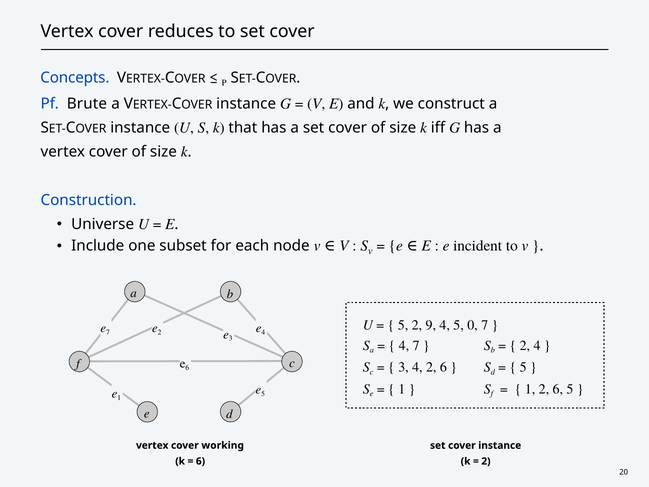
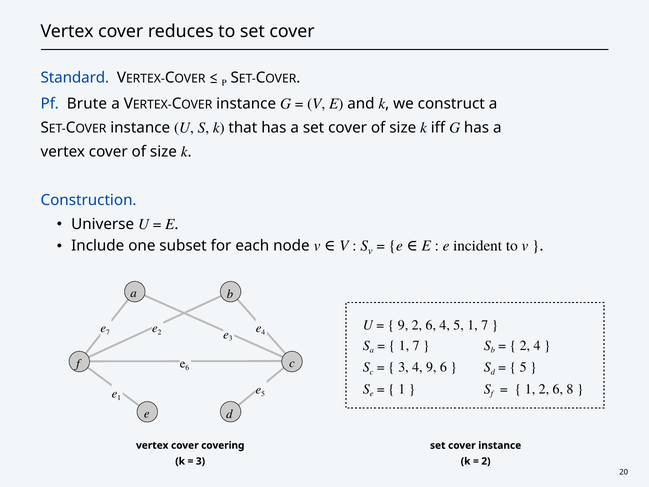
Concepts: Concepts -> Standard (75, 78)
5: 5 -> 9 (403, 325)
9: 9 -> 6 (431, 325)
5 0: 0 -> 1 (472, 325)
4: 4 -> 1 (404, 345)
4 2: 2 -> 9 (431, 367)
6 5: 5 -> 8 (570, 389)
working: working -> covering (223, 445)
6: 6 -> 3 (200, 461)
